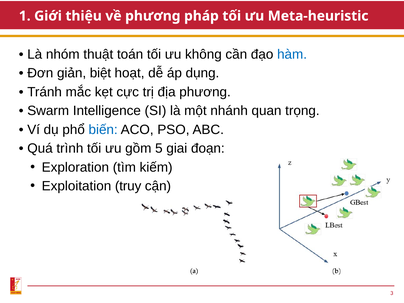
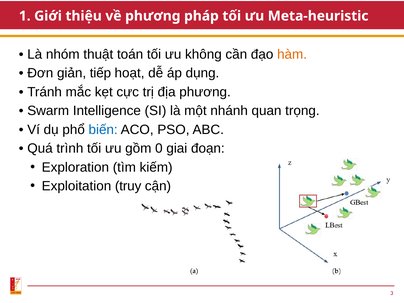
hàm colour: blue -> orange (292, 54)
biệt: biệt -> tiếp (100, 73)
5: 5 -> 0 (159, 149)
